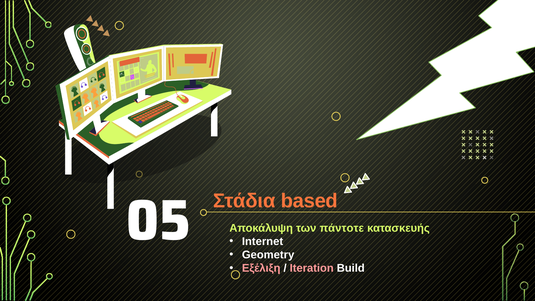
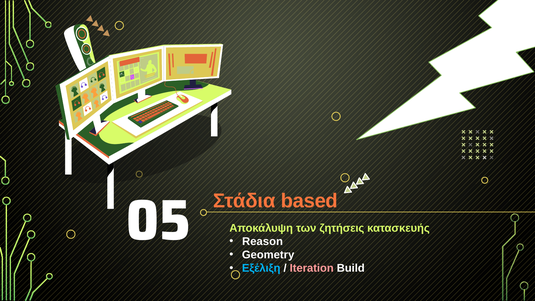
πάντοτε: πάντοτε -> ζητήσεις (342, 228)
Internet: Internet -> Reason (262, 241)
Εξέλιξη colour: pink -> light blue (261, 268)
